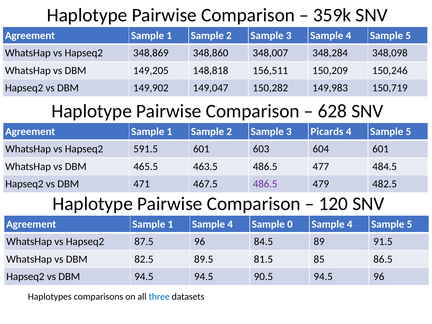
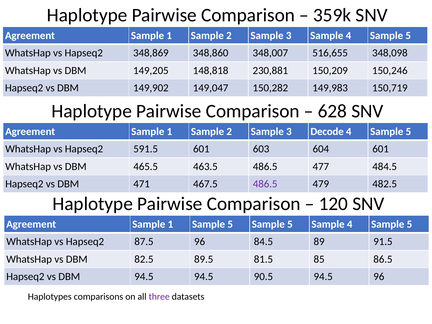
348,284: 348,284 -> 516,655 (330, 53)
156,511: 156,511 -> 230,881 (270, 71)
Picards: Picards -> Decode (327, 132)
1 Sample 4: 4 -> 5 (230, 224)
0: 0 -> 5 (290, 224)
three colour: blue -> purple (159, 297)
